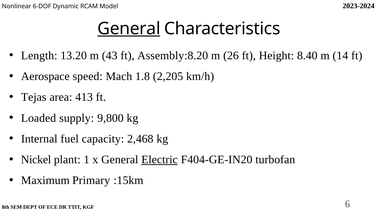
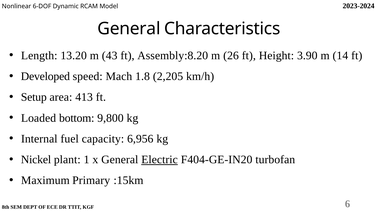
General underline: present -> none (129, 28)
8.40: 8.40 -> 3.90 (307, 55)
Aerospace: Aerospace -> Developed (45, 76)
Tejas: Tejas -> Setup (34, 97)
supply: supply -> bottom (77, 118)
2,468: 2,468 -> 6,956 (140, 139)
